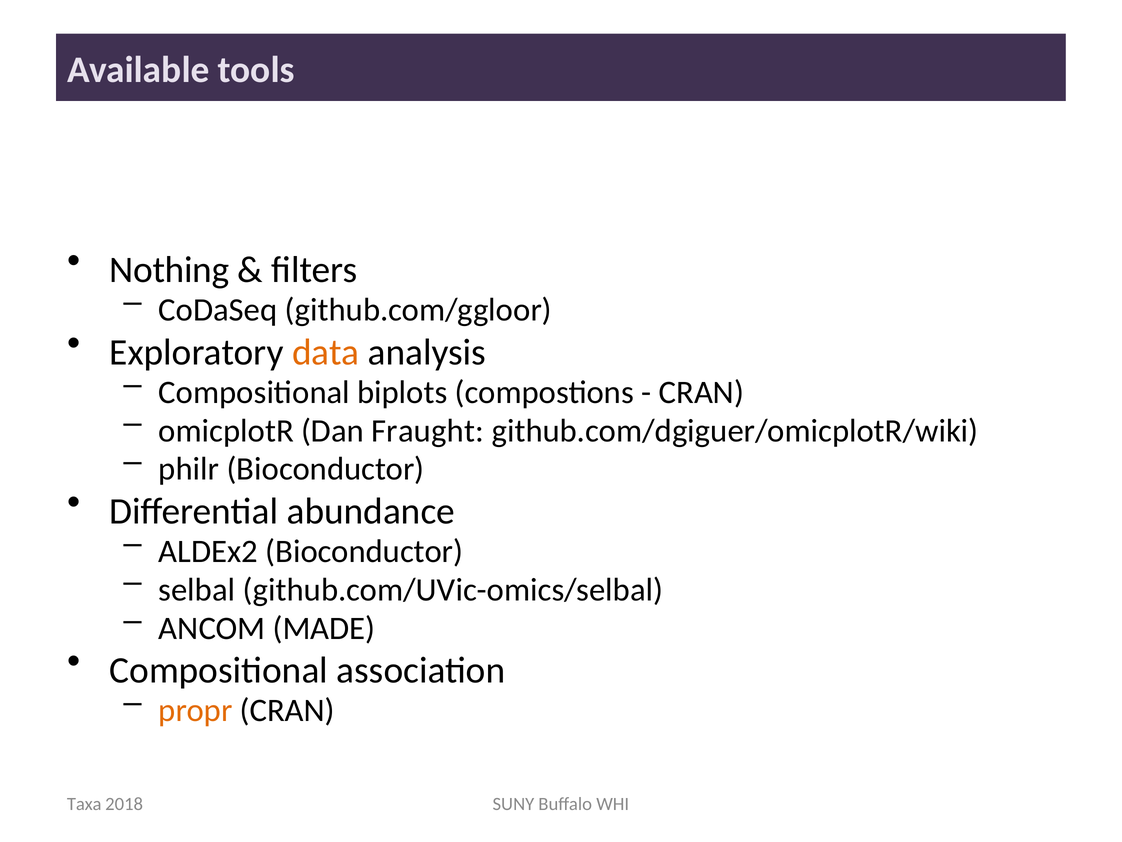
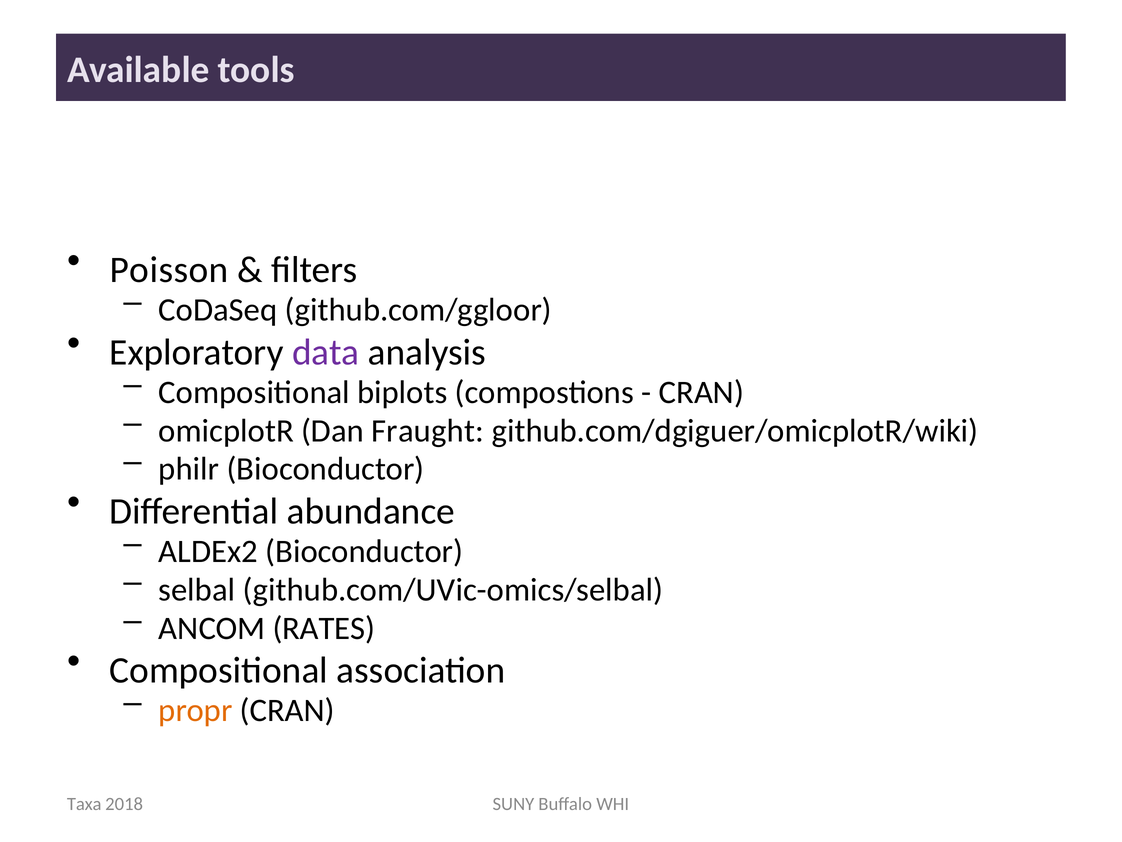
Nothing: Nothing -> Poisson (169, 270)
data colour: orange -> purple (326, 352)
MADE: MADE -> RATES (324, 628)
